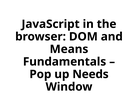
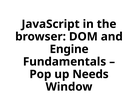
Means: Means -> Engine (69, 49)
